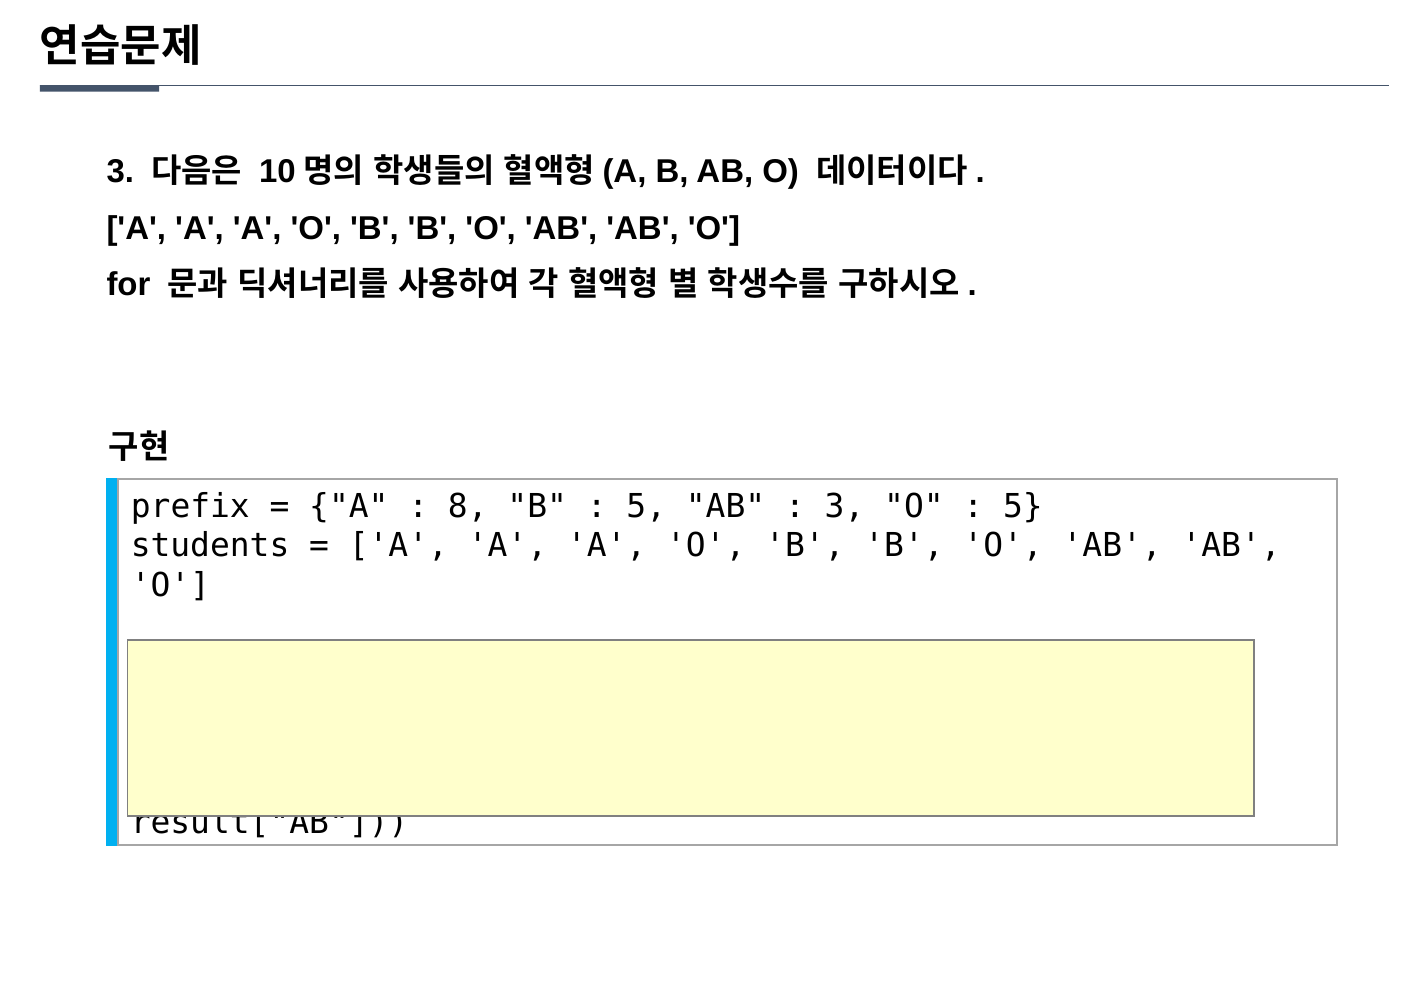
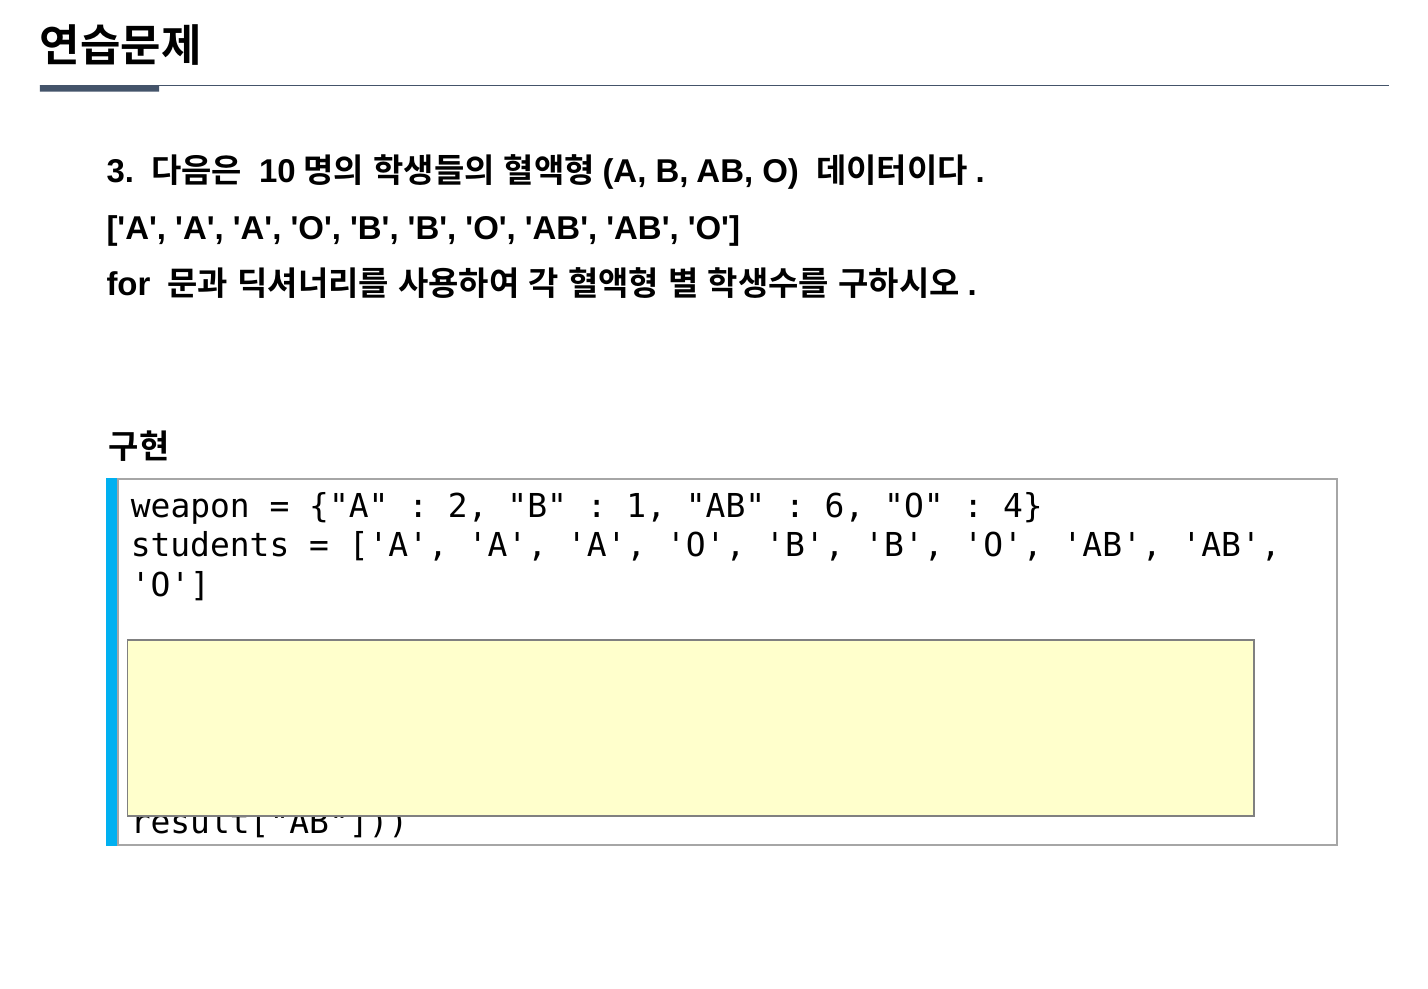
prefix: prefix -> weapon (190, 506)
8: 8 -> 2 (468, 506)
5: 5 -> 1 (646, 506)
3: 3 -> 6 (845, 506)
5: 5 -> 4 (1023, 506)
